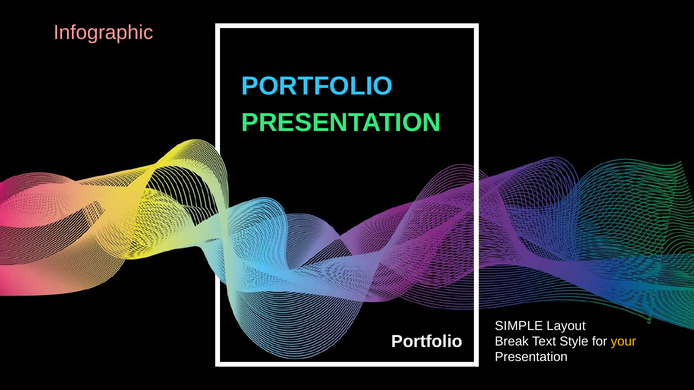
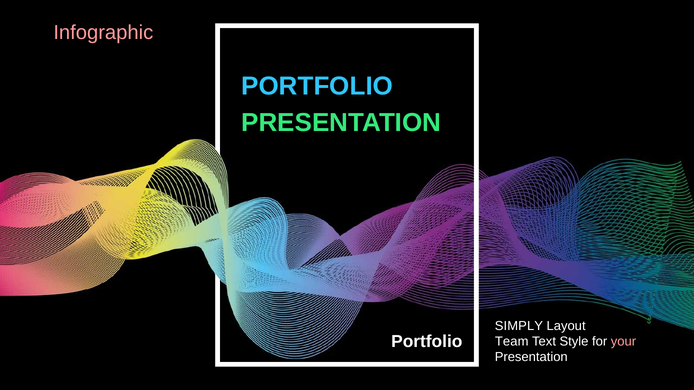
SIMPLE: SIMPLE -> SIMPLY (519, 326)
Break: Break -> Team (512, 342)
your colour: yellow -> pink (624, 342)
